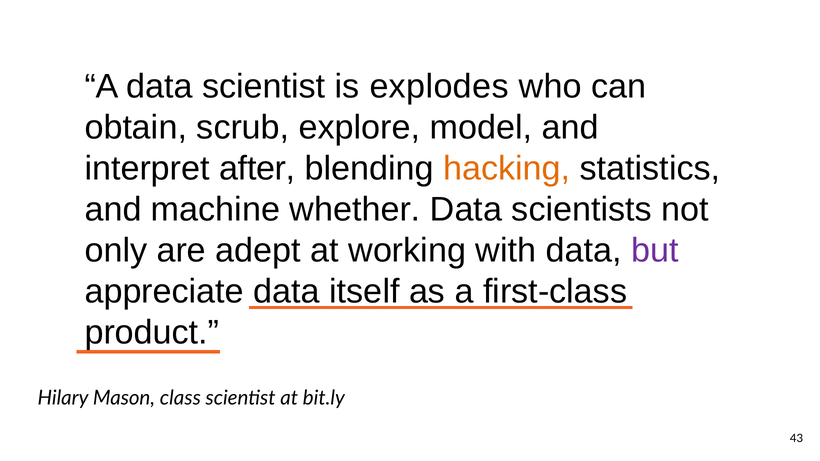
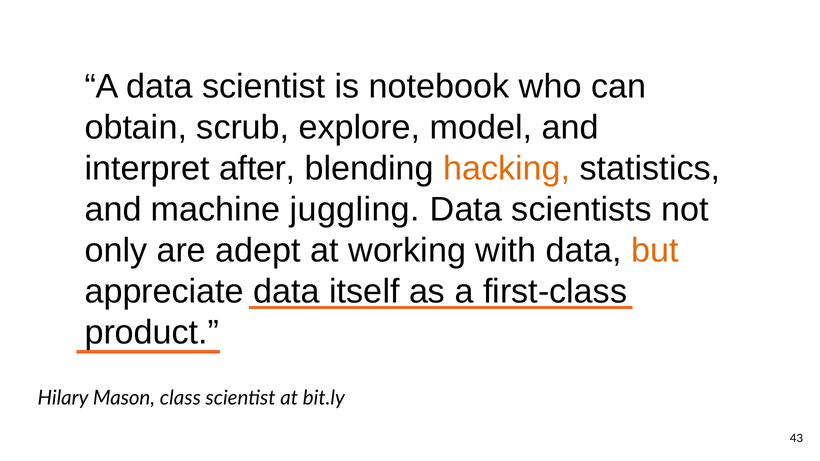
explodes: explodes -> notebook (439, 87)
whether: whether -> juggling (355, 210)
but colour: purple -> orange (655, 251)
